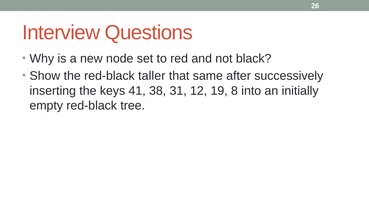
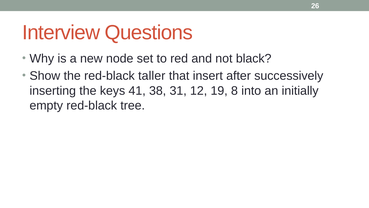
same: same -> insert (208, 76)
